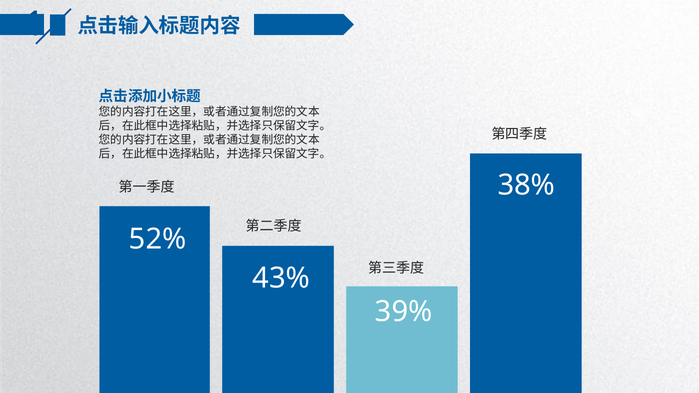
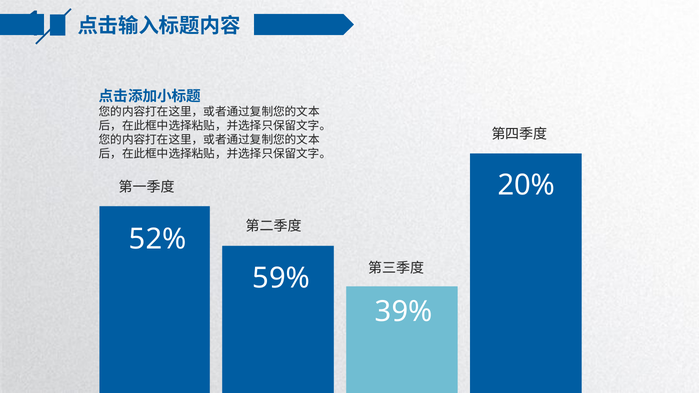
38%: 38% -> 20% (526, 185)
43%: 43% -> 59% (281, 278)
